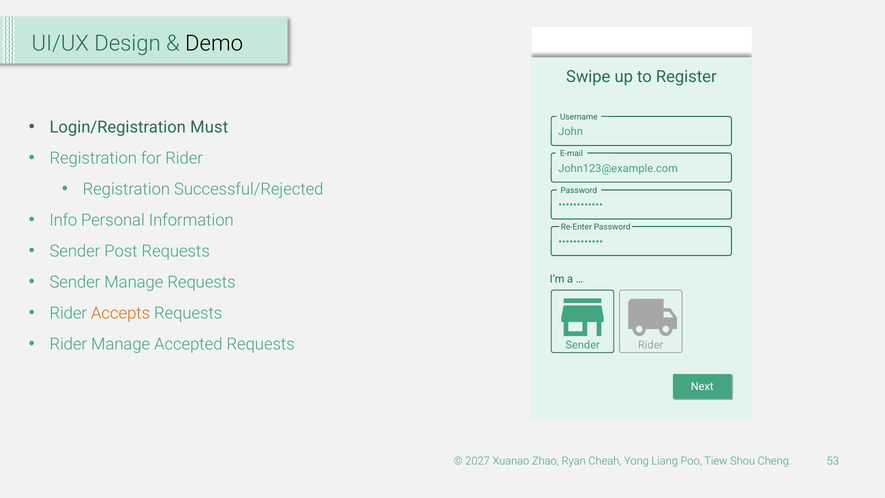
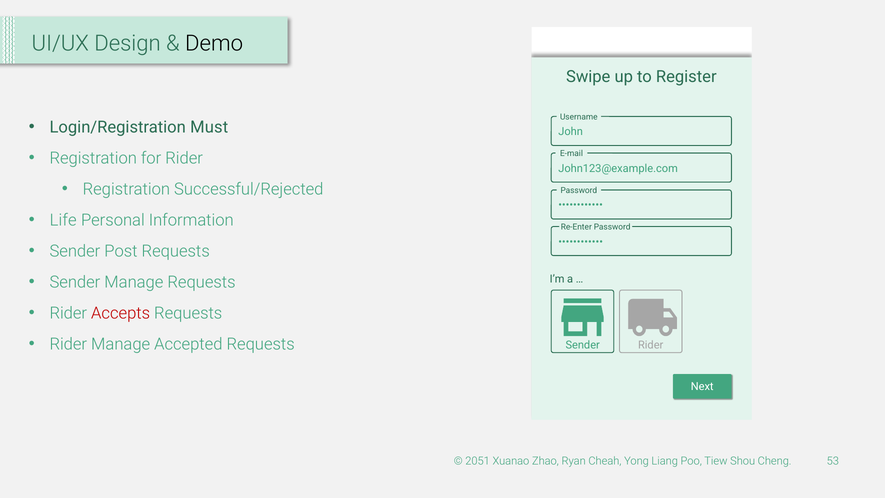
Info: Info -> Life (63, 220)
Accepts colour: orange -> red (121, 313)
2027: 2027 -> 2051 (478, 461)
